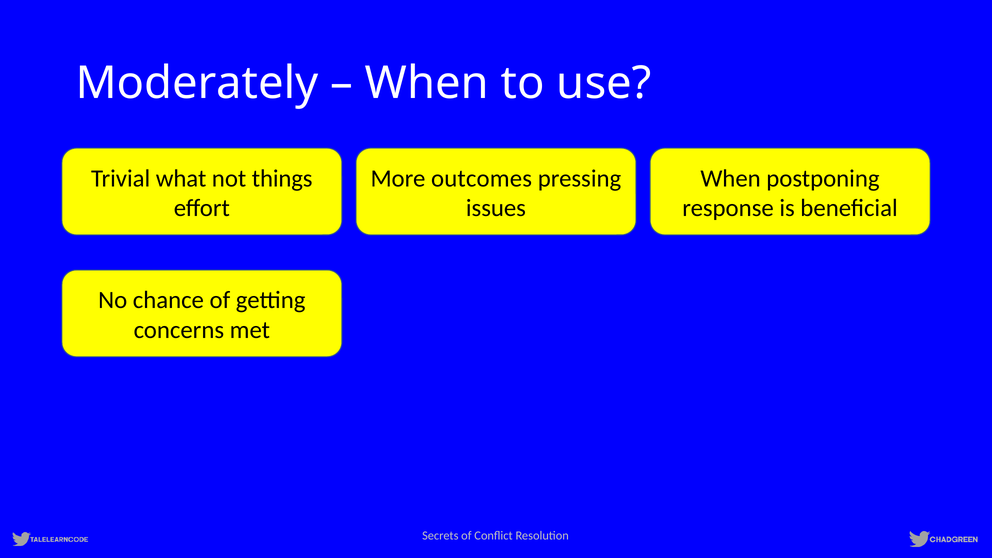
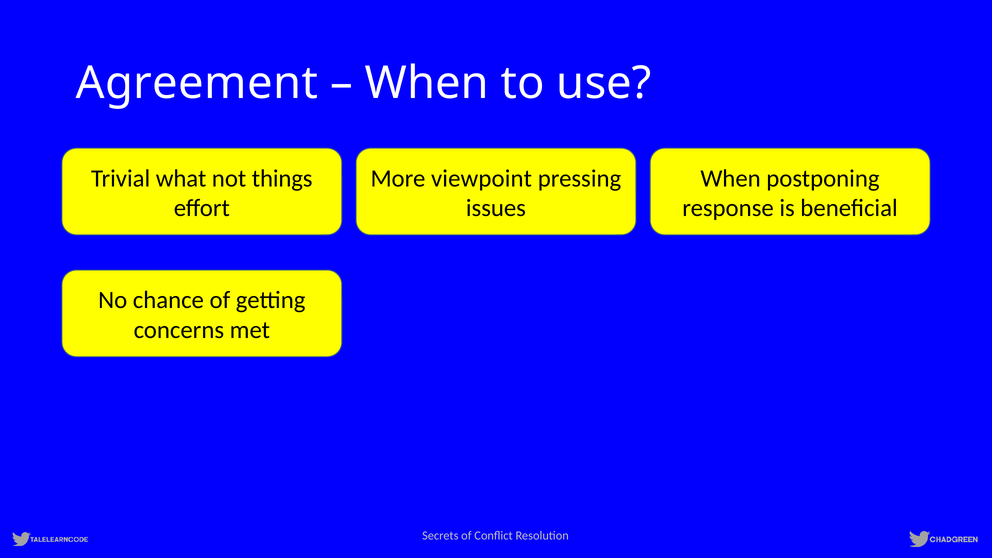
Moderately: Moderately -> Agreement (197, 83)
outcomes: outcomes -> viewpoint (482, 178)
